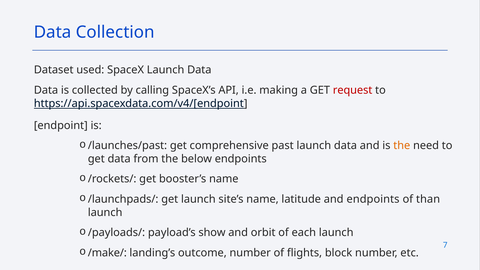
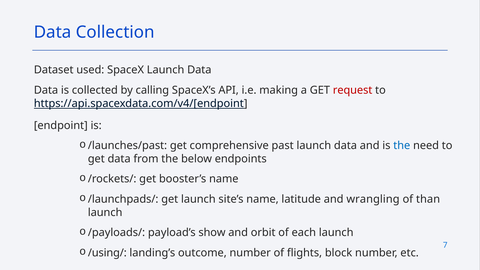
the colour: orange -> blue (402, 146)
and endpoints: endpoints -> wrangling (373, 199)
/make/: /make/ -> /using/ (107, 253)
